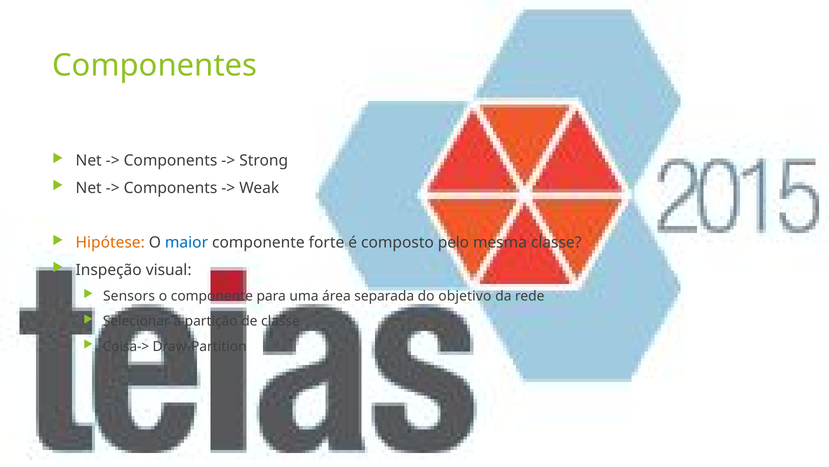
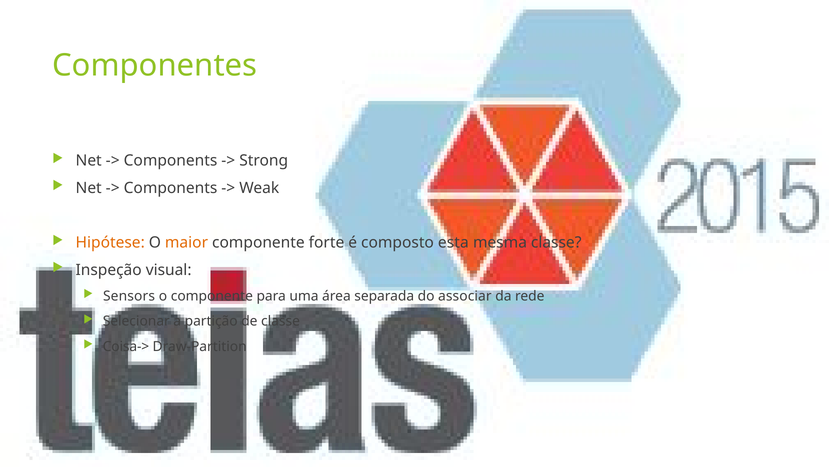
maior colour: blue -> orange (187, 242)
pelo: pelo -> esta (453, 242)
objetivo: objetivo -> associar (465, 296)
